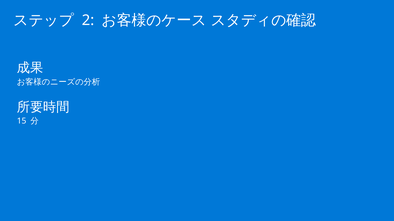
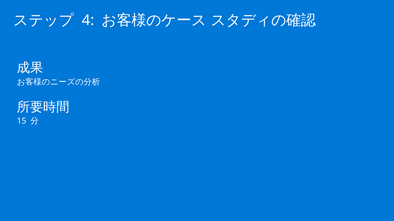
2: 2 -> 4 (88, 20)
